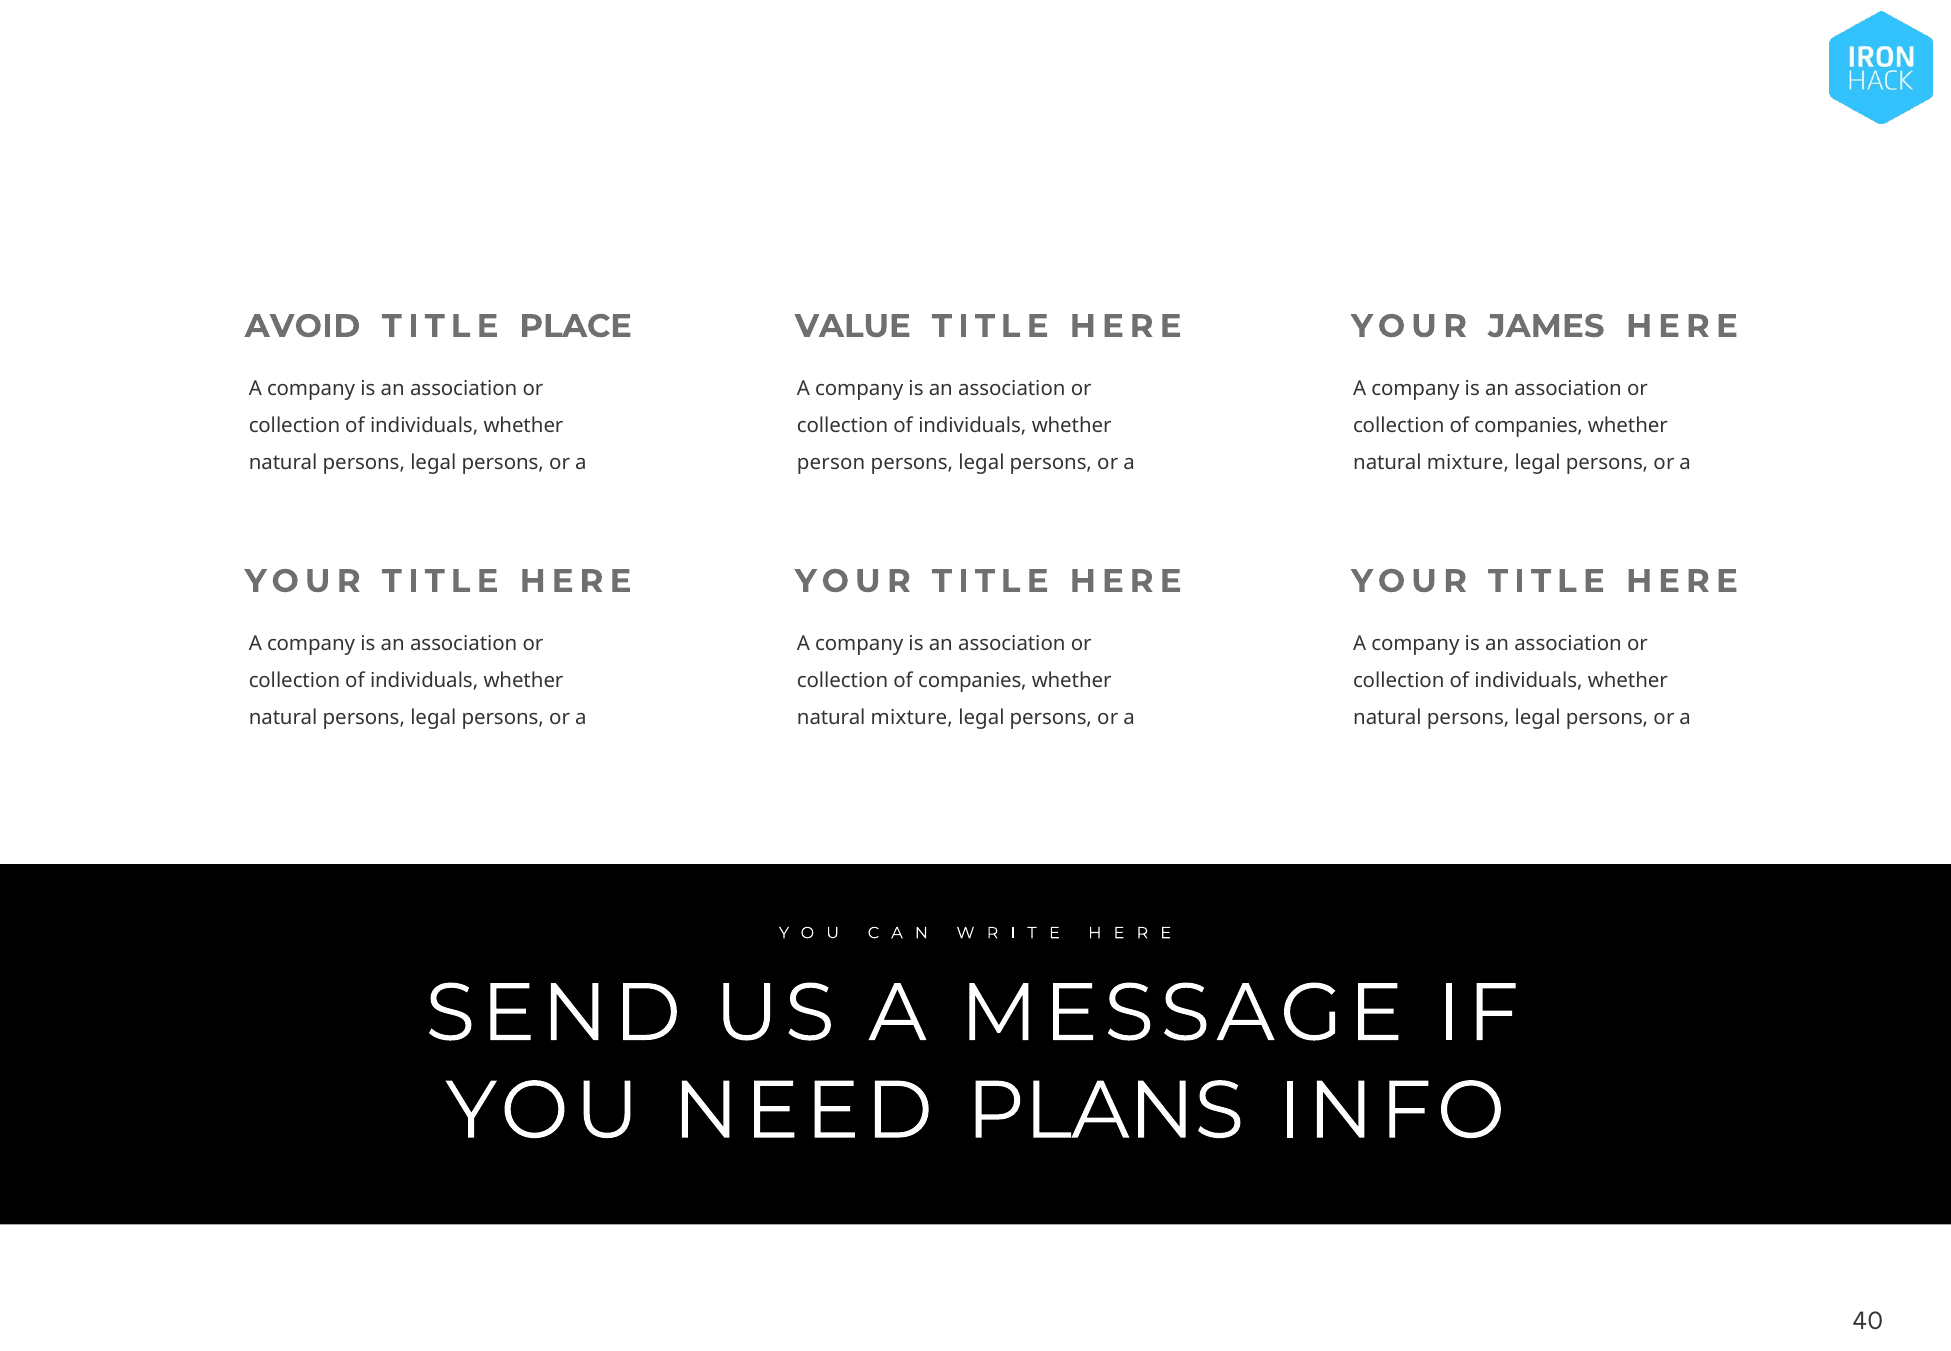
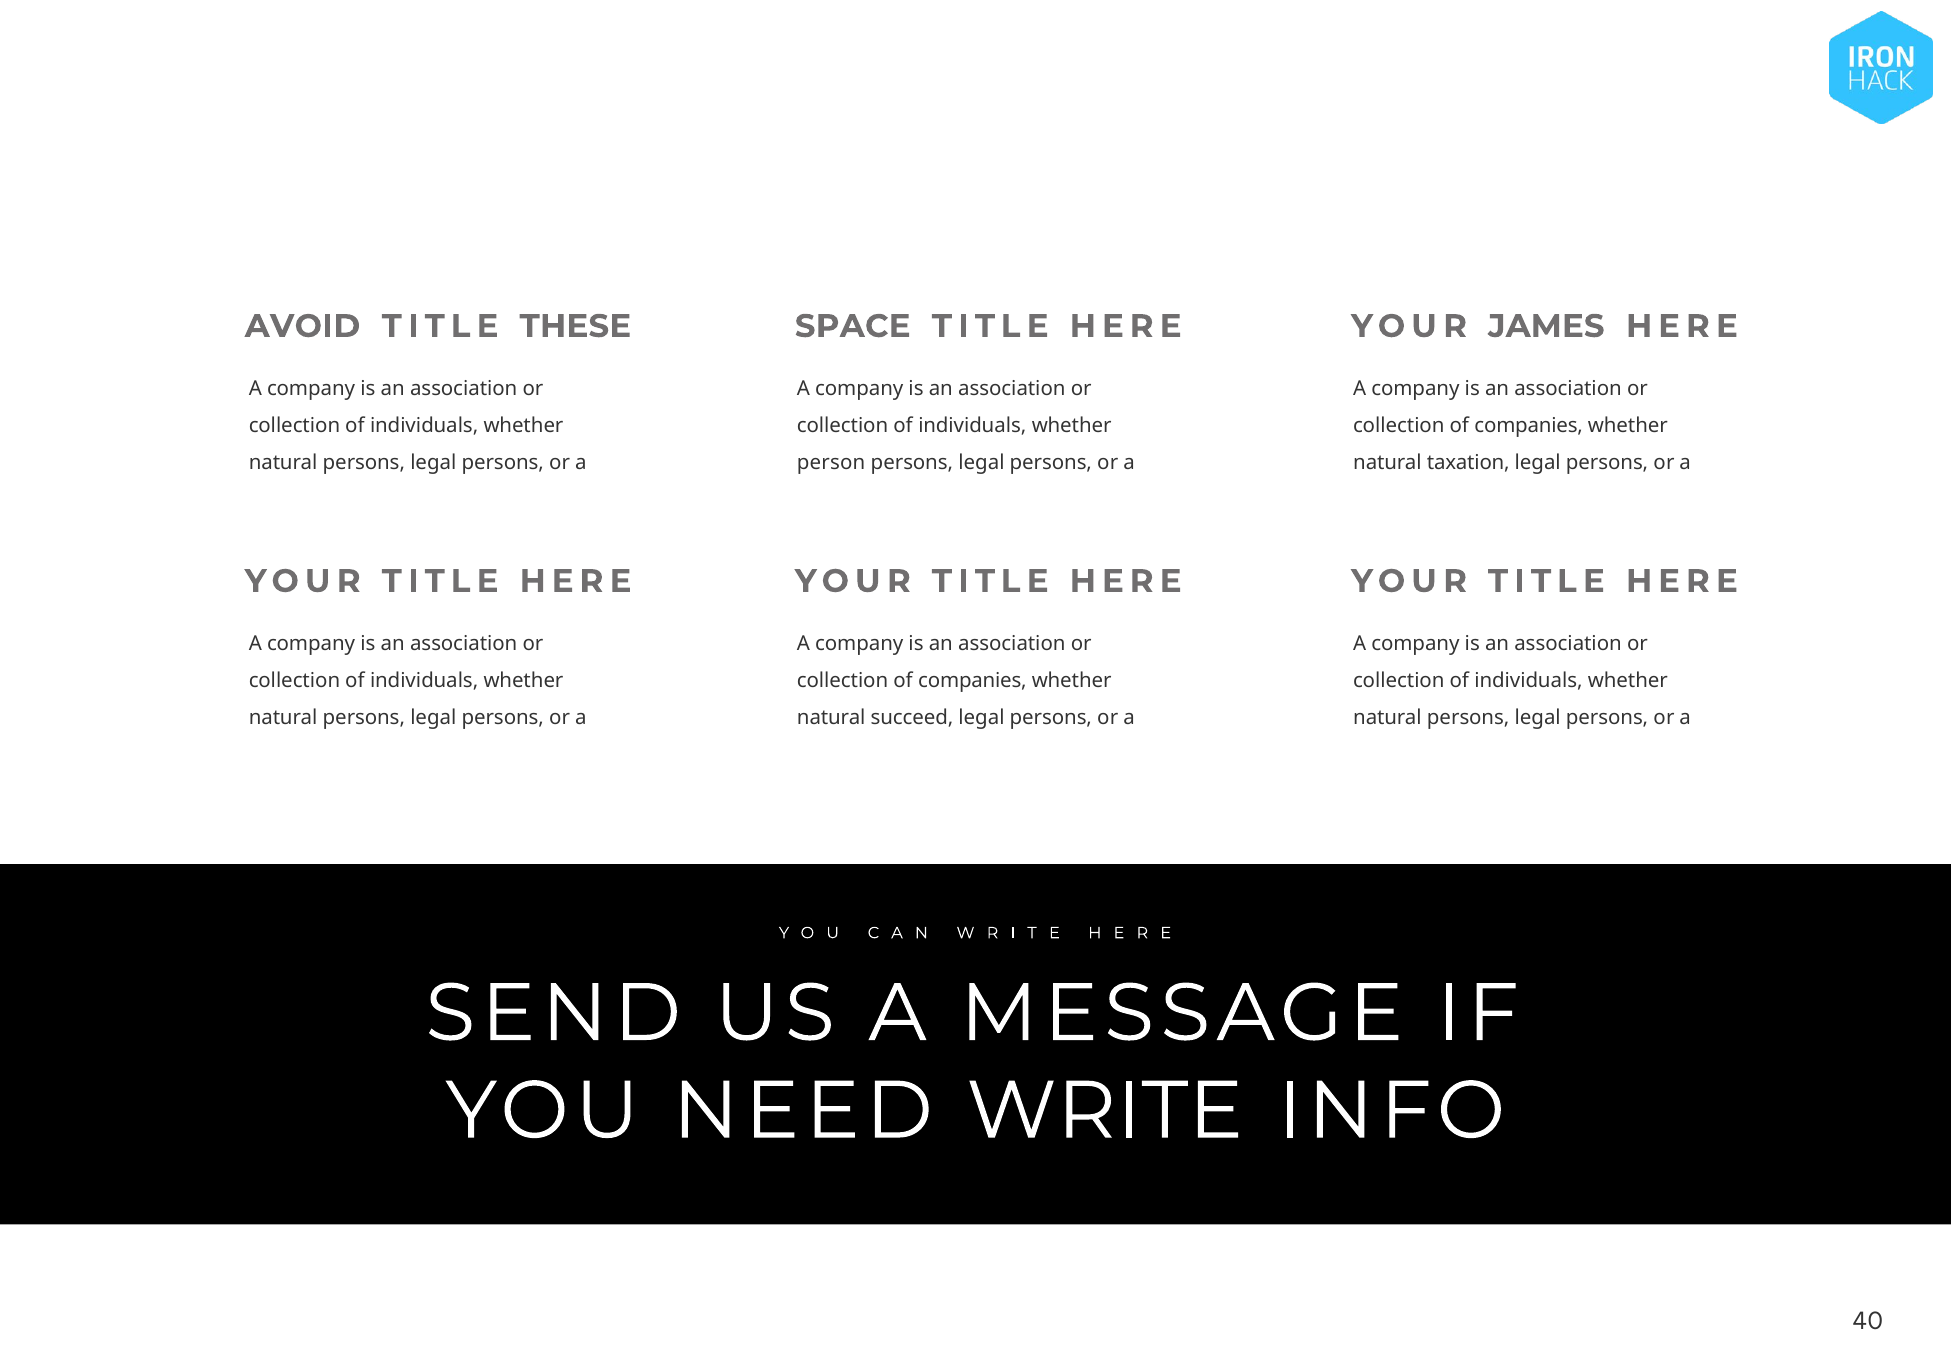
PLACE: PLACE -> THESE (575, 326)
VALUE: VALUE -> SPACE (853, 326)
mixture: mixture -> taxation (1468, 463)
mixture: mixture -> succeed (912, 717)
PLANS: PLANS -> WRITE (1105, 1110)
